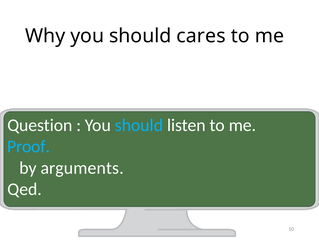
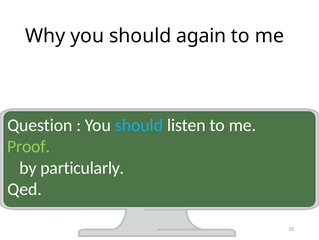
cares: cares -> again (201, 36)
Proof colour: light blue -> light green (29, 146)
arguments: arguments -> particularly (82, 167)
